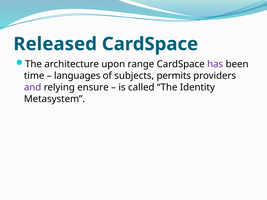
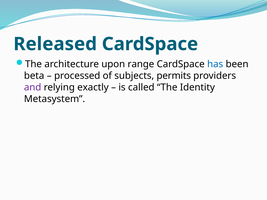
has colour: purple -> blue (215, 64)
time: time -> beta (34, 76)
languages: languages -> processed (77, 76)
ensure: ensure -> exactly (93, 87)
